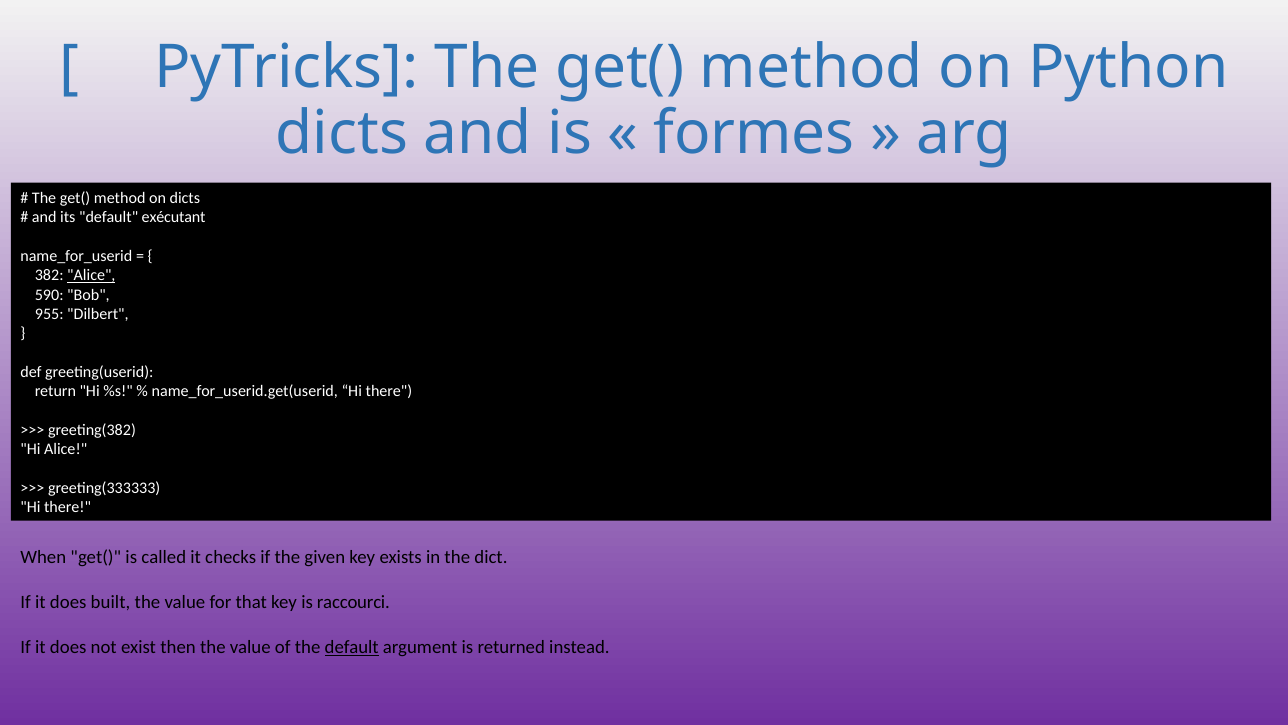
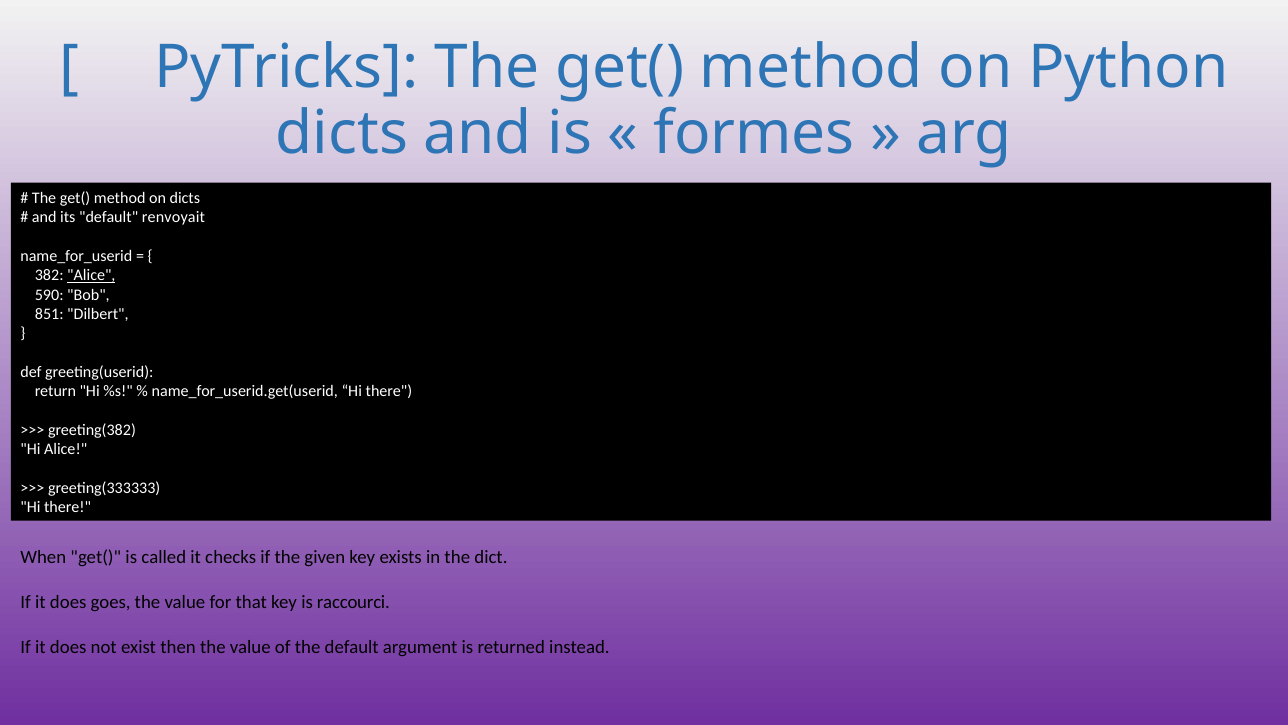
exécutant: exécutant -> renvoyait (174, 217)
955: 955 -> 851 (49, 314)
built: built -> goes (111, 602)
default underline: present -> none (352, 647)
